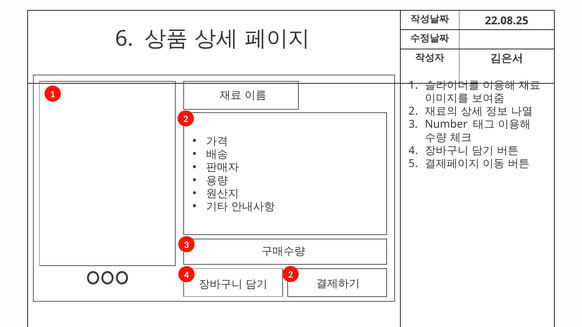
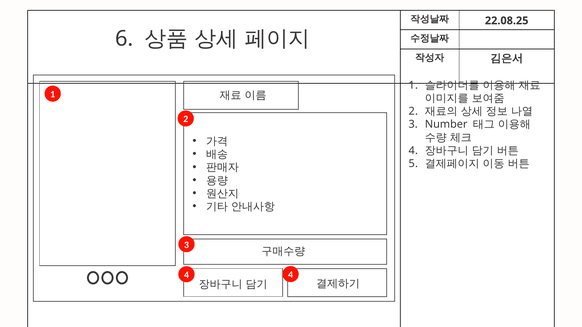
4 2: 2 -> 4 (291, 275)
